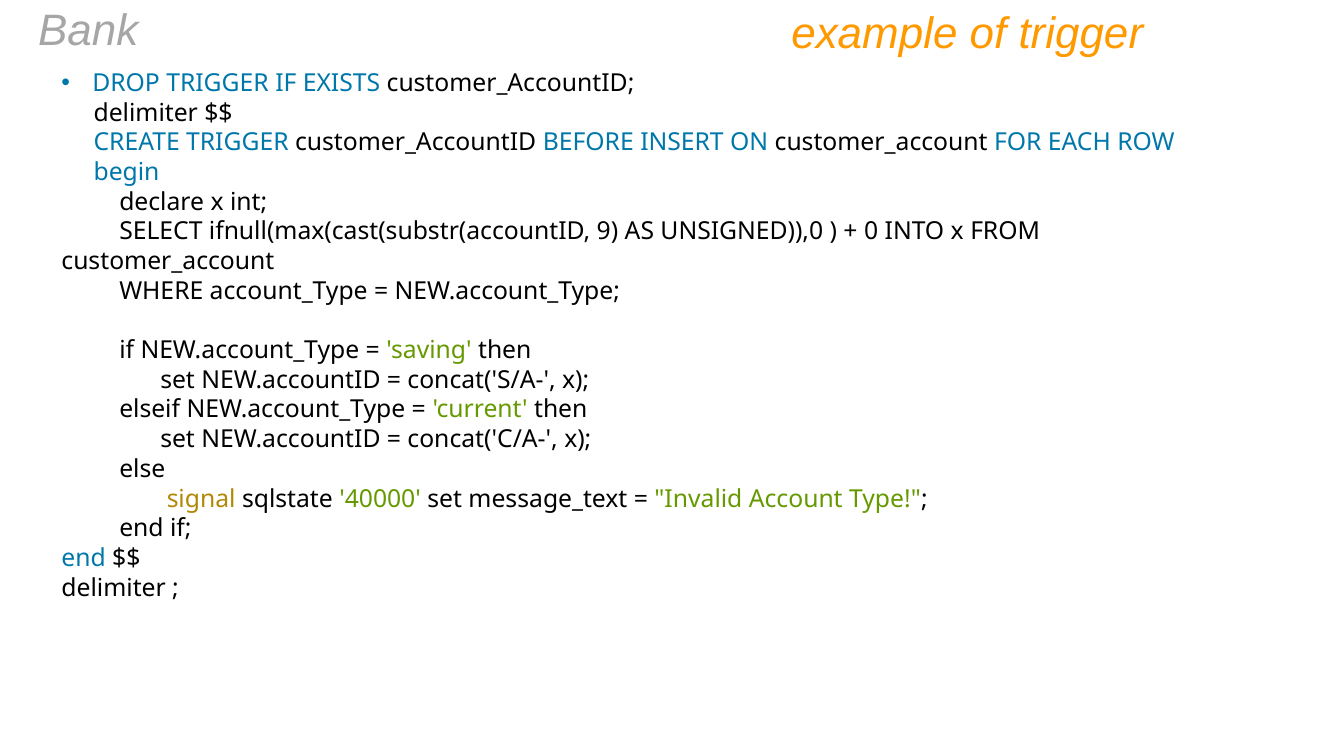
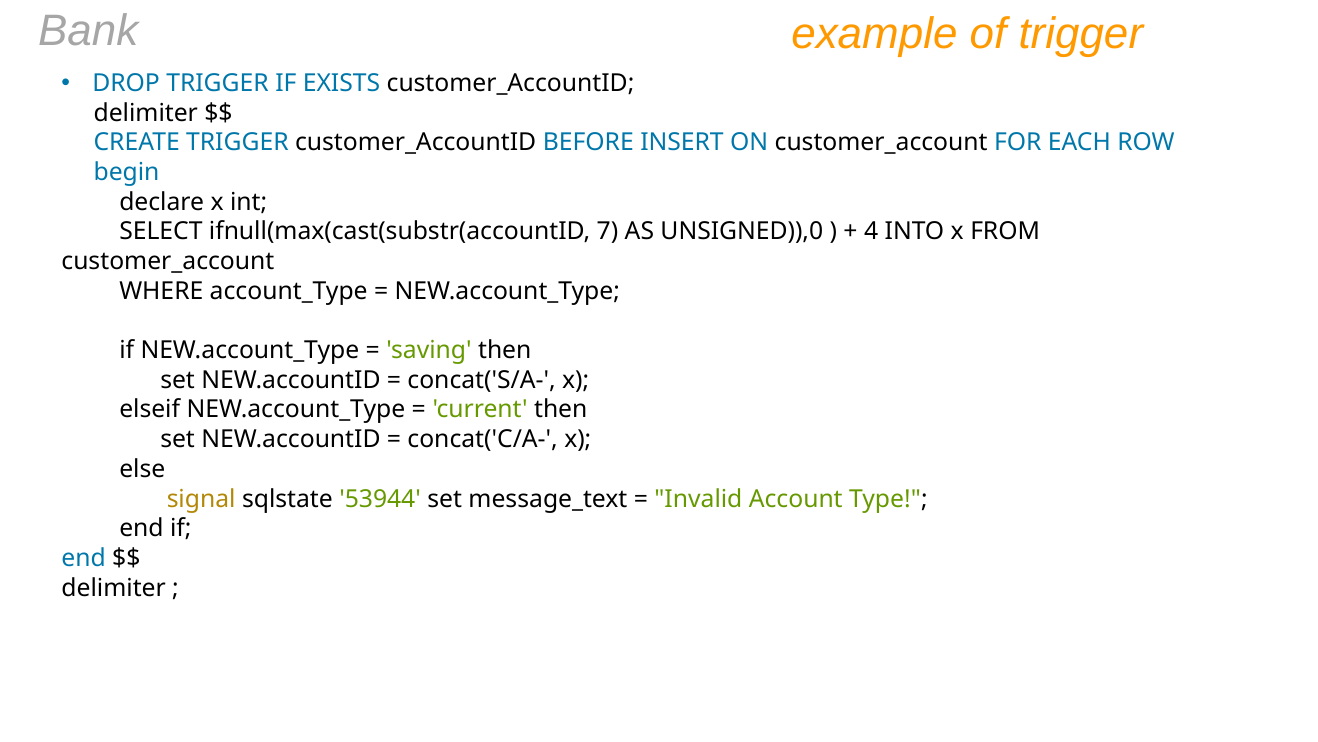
9: 9 -> 7 (608, 232)
0: 0 -> 4 (871, 232)
40000: 40000 -> 53944 (380, 498)
